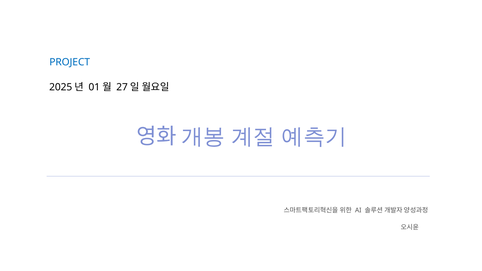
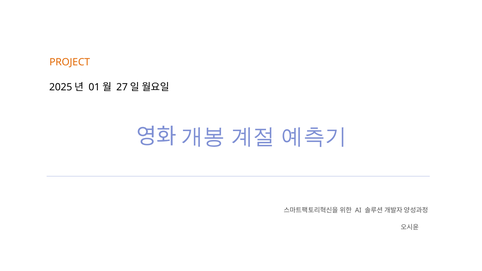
PROJECT colour: blue -> orange (70, 62)
